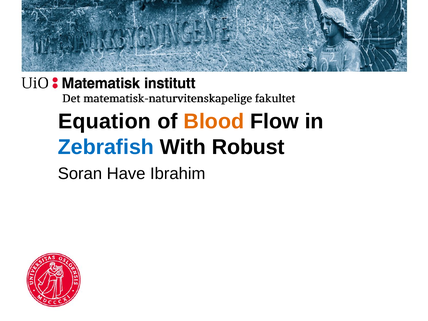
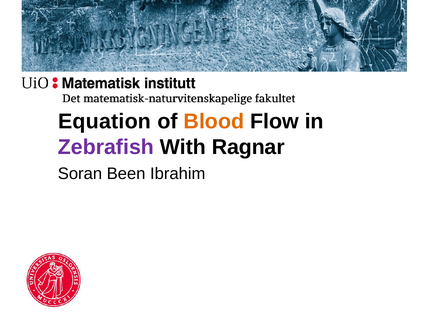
Zebrafish colour: blue -> purple (106, 147)
Robust: Robust -> Ragnar (248, 147)
Have: Have -> Been (126, 174)
